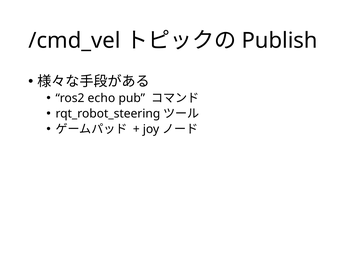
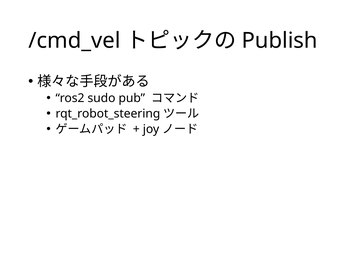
echo: echo -> sudo (101, 98)
